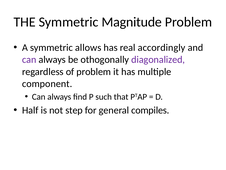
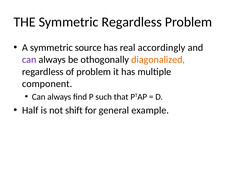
Symmetric Magnitude: Magnitude -> Regardless (132, 22)
allows: allows -> source (88, 47)
diagonalized colour: purple -> orange (158, 59)
step: step -> shift (74, 110)
compiles: compiles -> example (150, 110)
